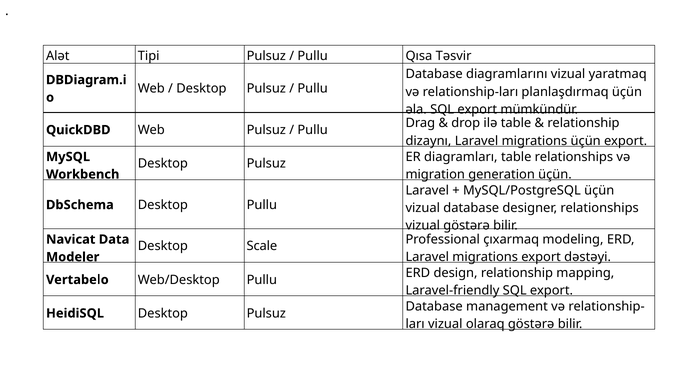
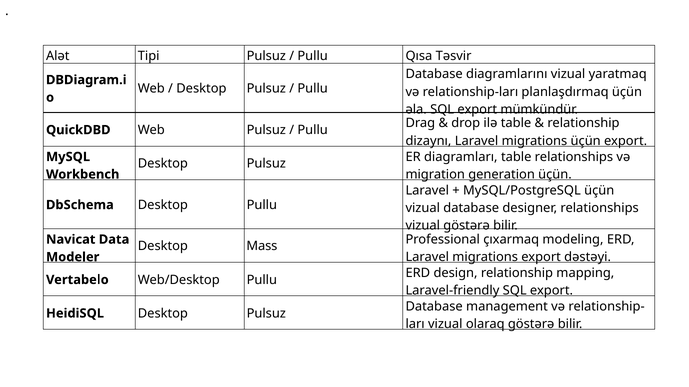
Scale: Scale -> Mass (262, 247)
